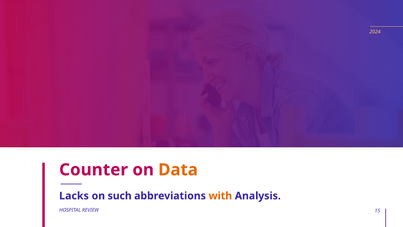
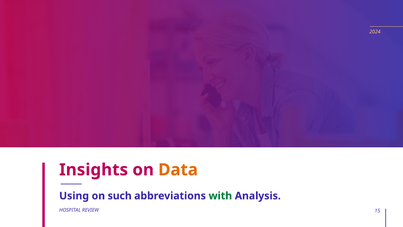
Counter: Counter -> Insights (94, 170)
Lacks: Lacks -> Using (74, 196)
with colour: orange -> green (220, 196)
